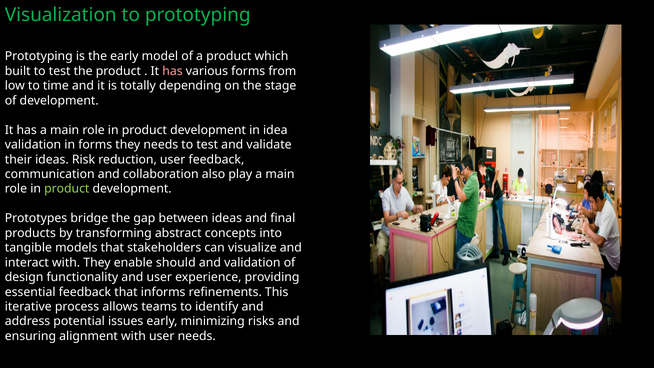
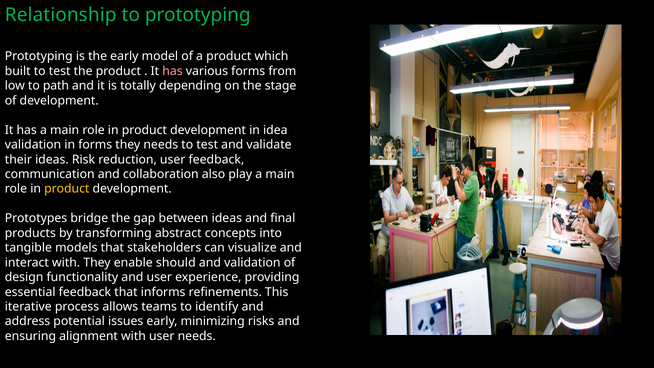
Visualization: Visualization -> Relationship (61, 15)
time: time -> path (56, 86)
product colour: light green -> yellow (67, 189)
